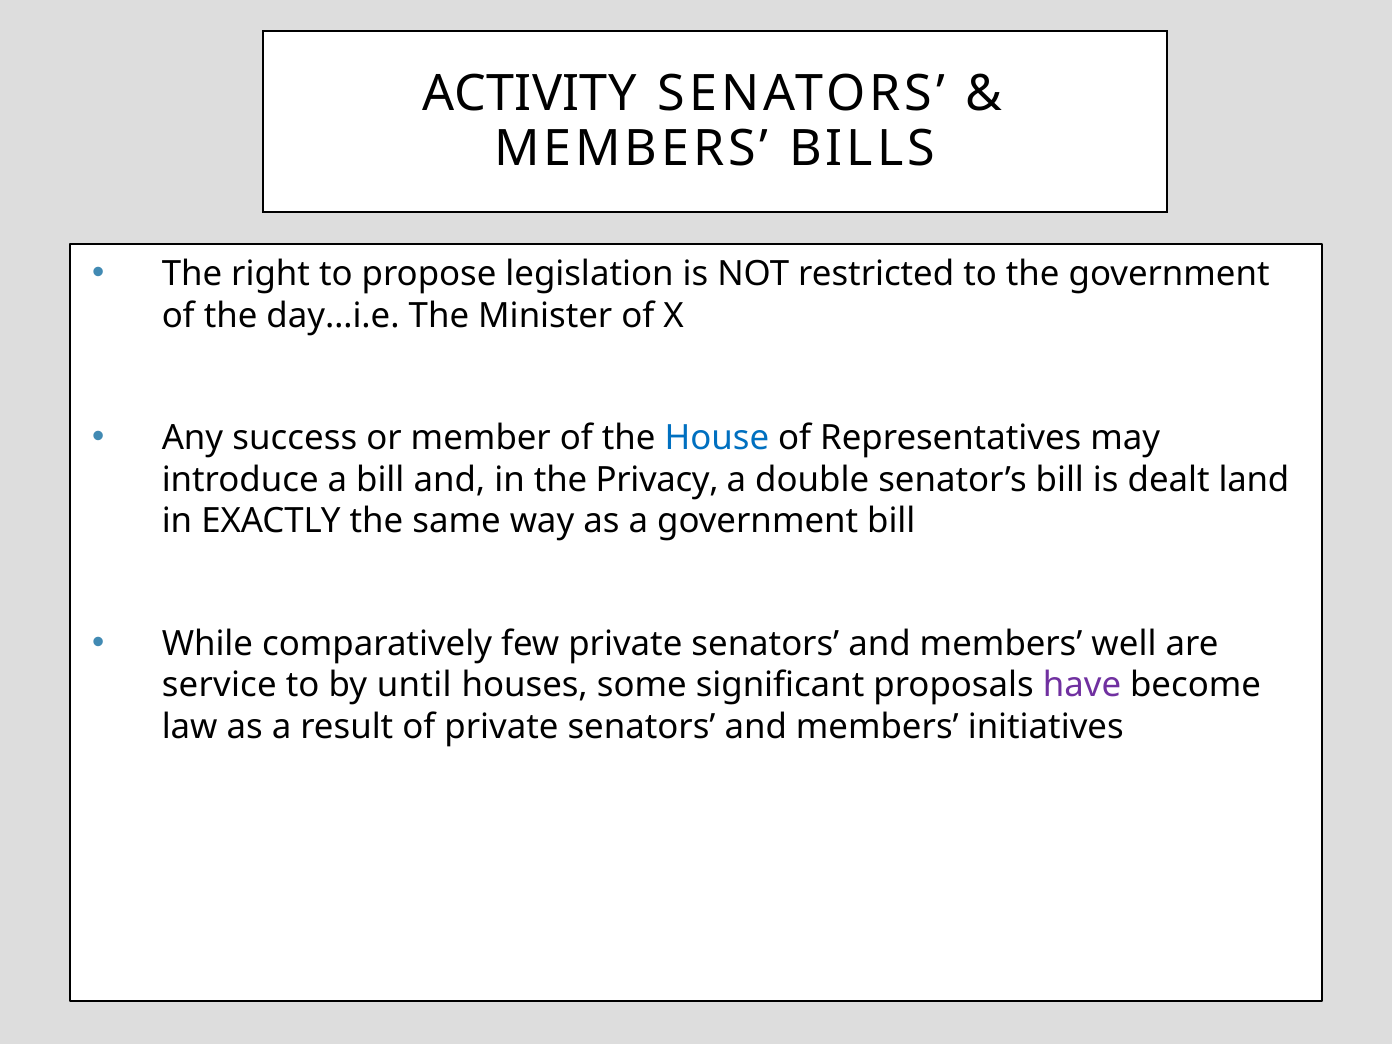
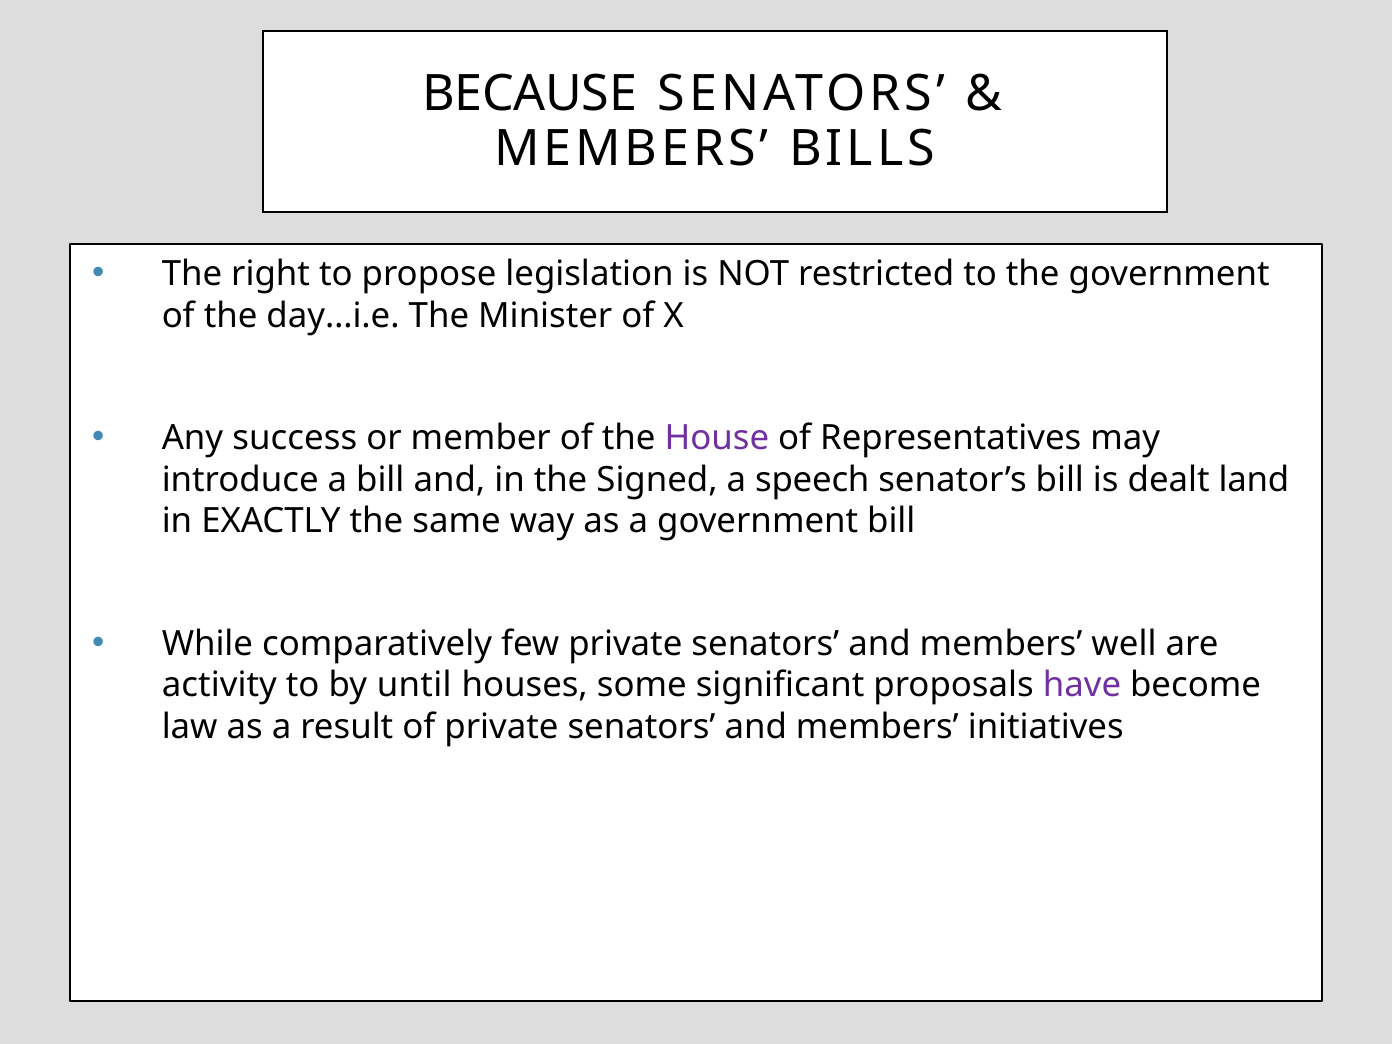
ACTIVITY: ACTIVITY -> BECAUSE (530, 94)
House colour: blue -> purple (717, 438)
Privacy: Privacy -> Signed (657, 480)
double: double -> speech (812, 480)
service: service -> activity (219, 685)
